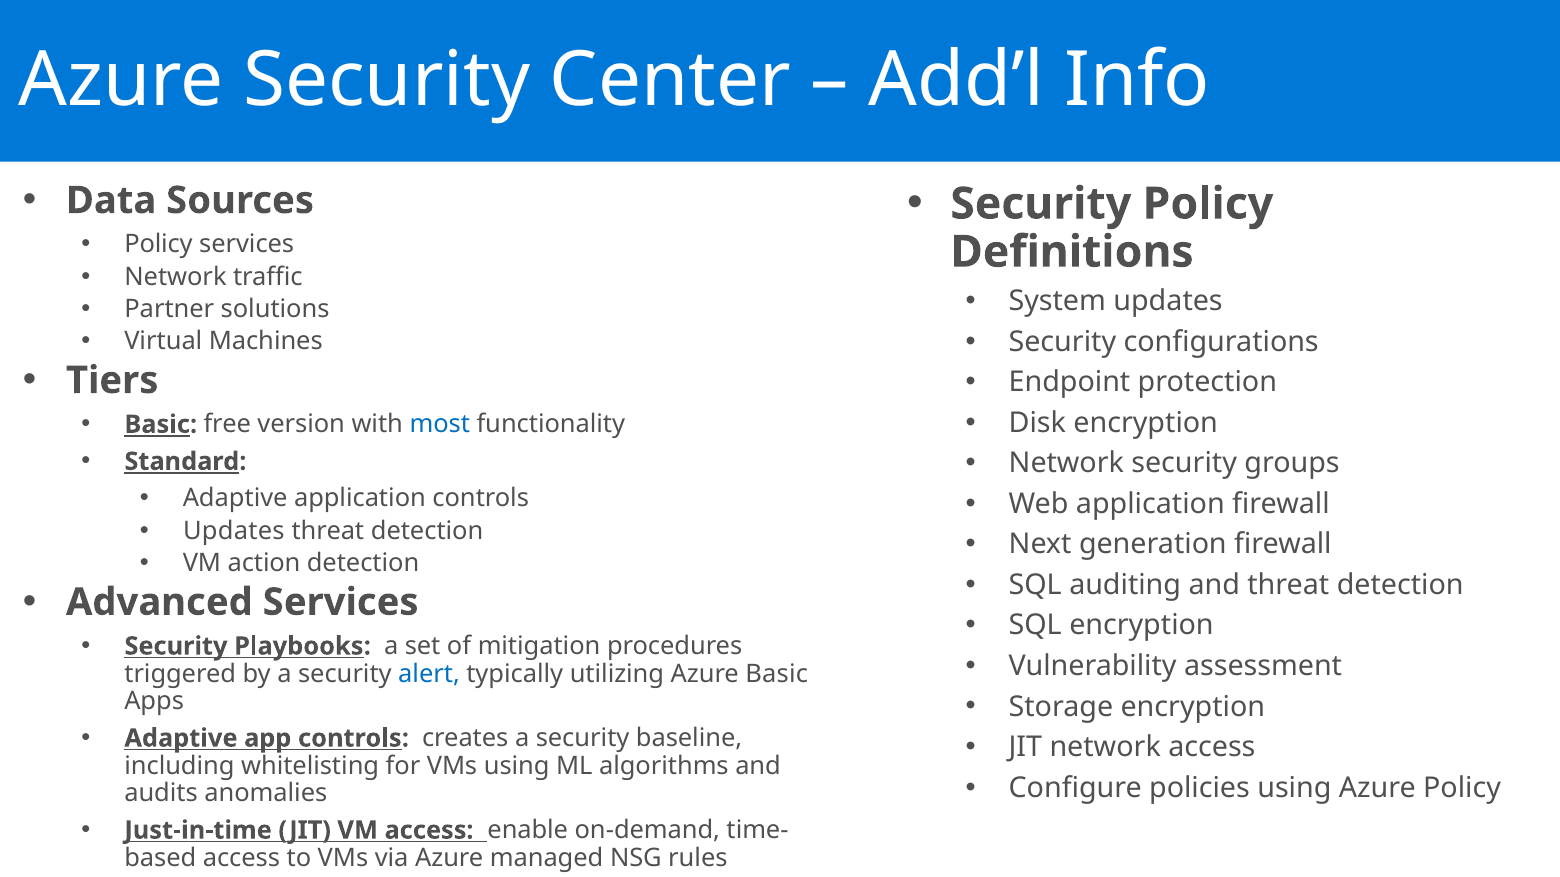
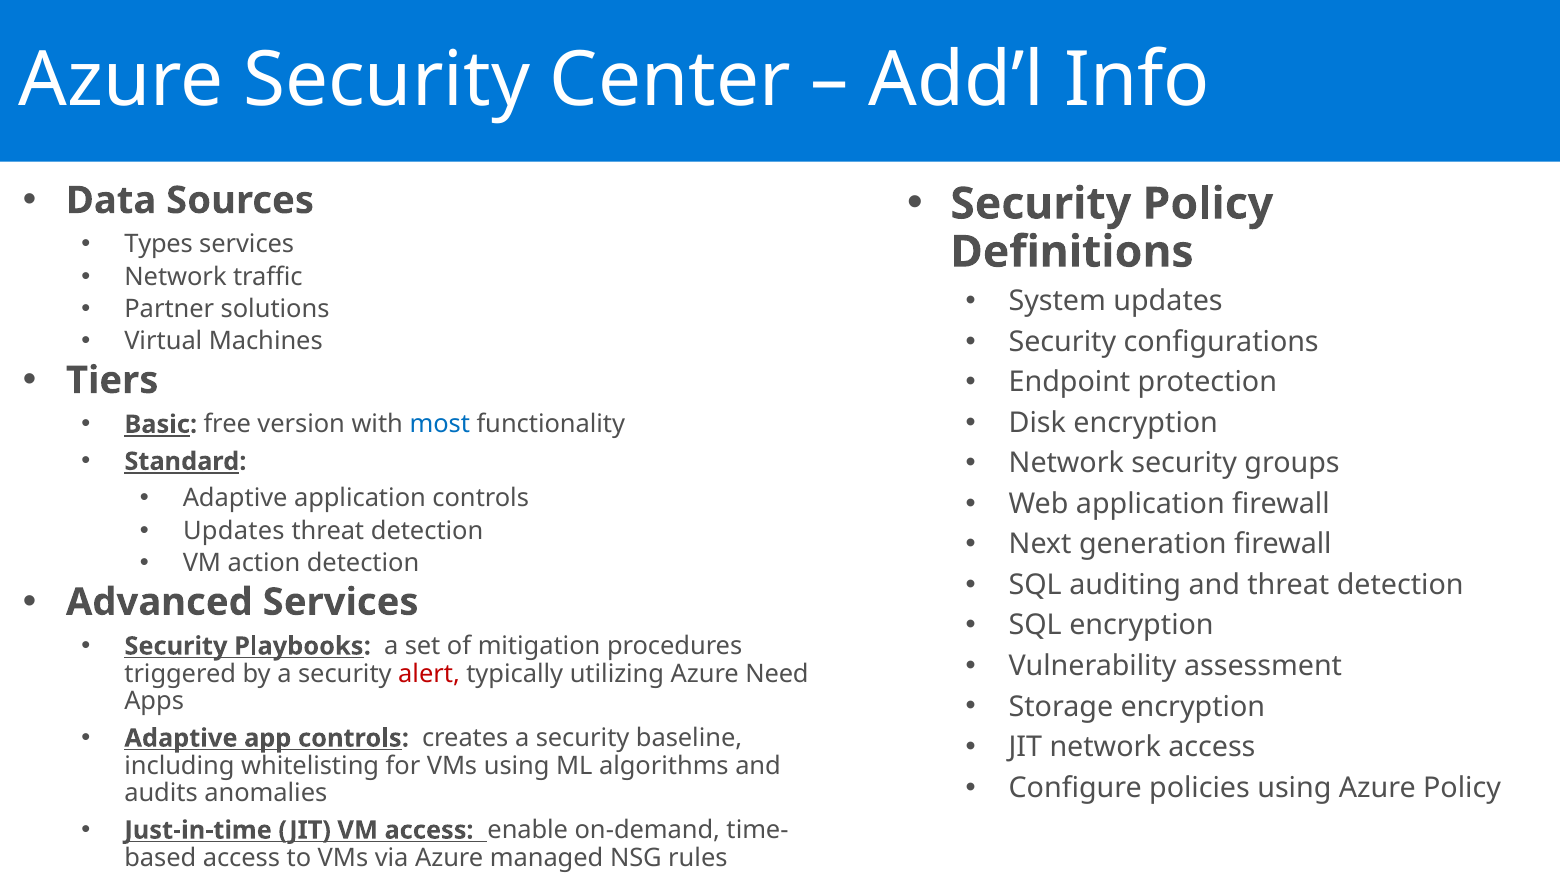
Policy: Policy -> Types (159, 245)
alert colour: blue -> red (429, 674)
Azure Basic: Basic -> Need (777, 674)
